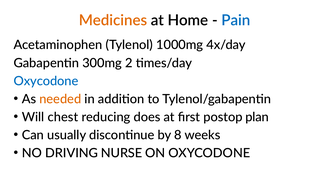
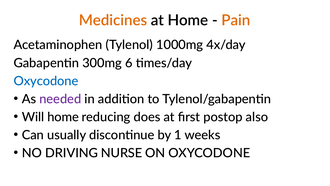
Pain colour: blue -> orange (236, 20)
2: 2 -> 6 (129, 63)
needed colour: orange -> purple (60, 99)
Will chest: chest -> home (63, 117)
plan: plan -> also (257, 117)
8: 8 -> 1 (178, 135)
